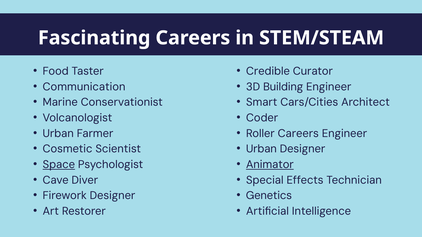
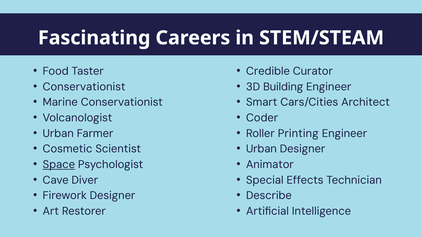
Communication: Communication -> Conservationist (84, 87)
Roller Careers: Careers -> Printing (298, 134)
Animator underline: present -> none (270, 165)
Genetics: Genetics -> Describe (269, 196)
